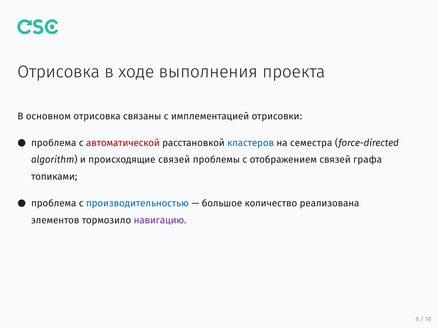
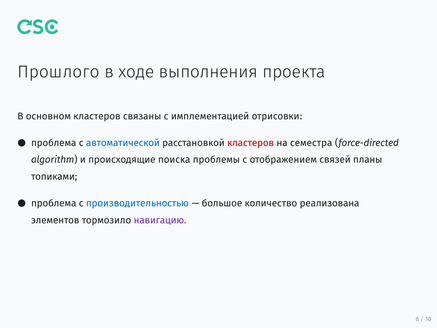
Отрисовка: Отрисовка -> Прошлого (59, 72)
основном отрисовка: отрисовка -> кластеров (97, 116)
автоматической colour: red -> blue (123, 143)
кластеров colour: blue -> red (251, 143)
происходящие связей: связей -> поиска (174, 160)
графа: графа -> планы (368, 160)
